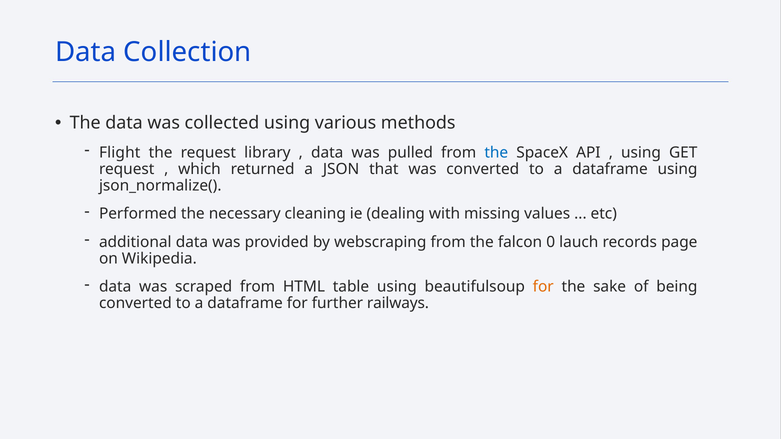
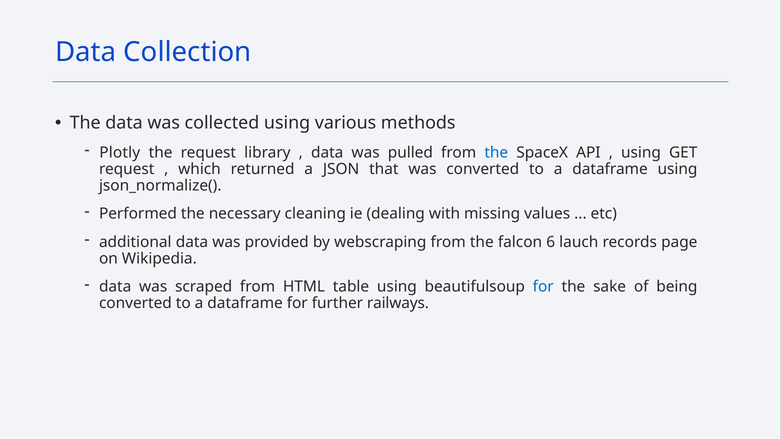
Flight: Flight -> Plotly (120, 153)
0: 0 -> 6 (551, 242)
for colour: orange -> blue (543, 287)
